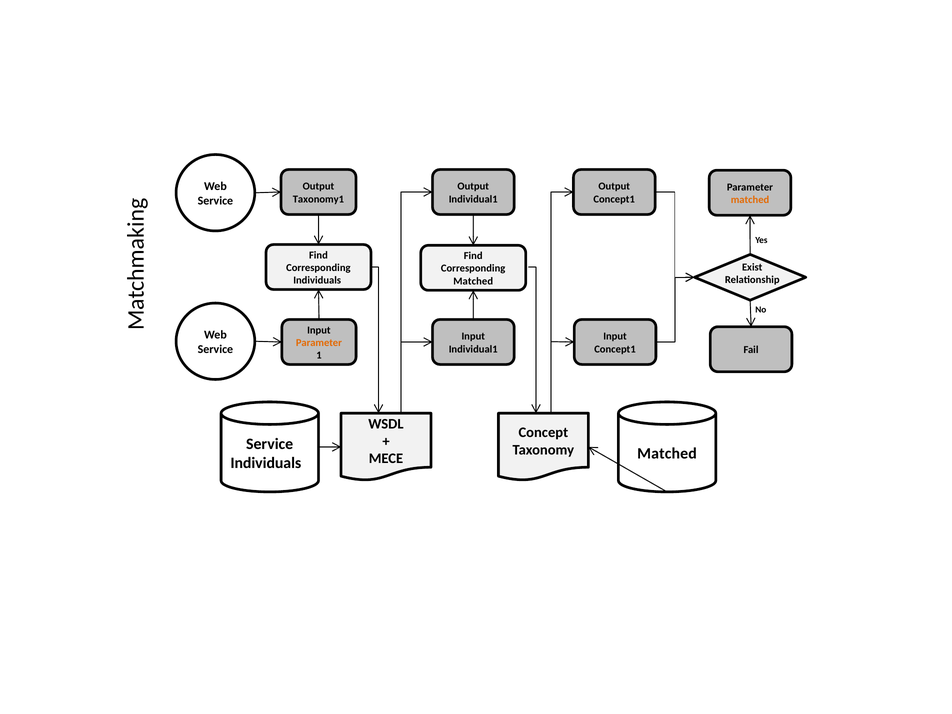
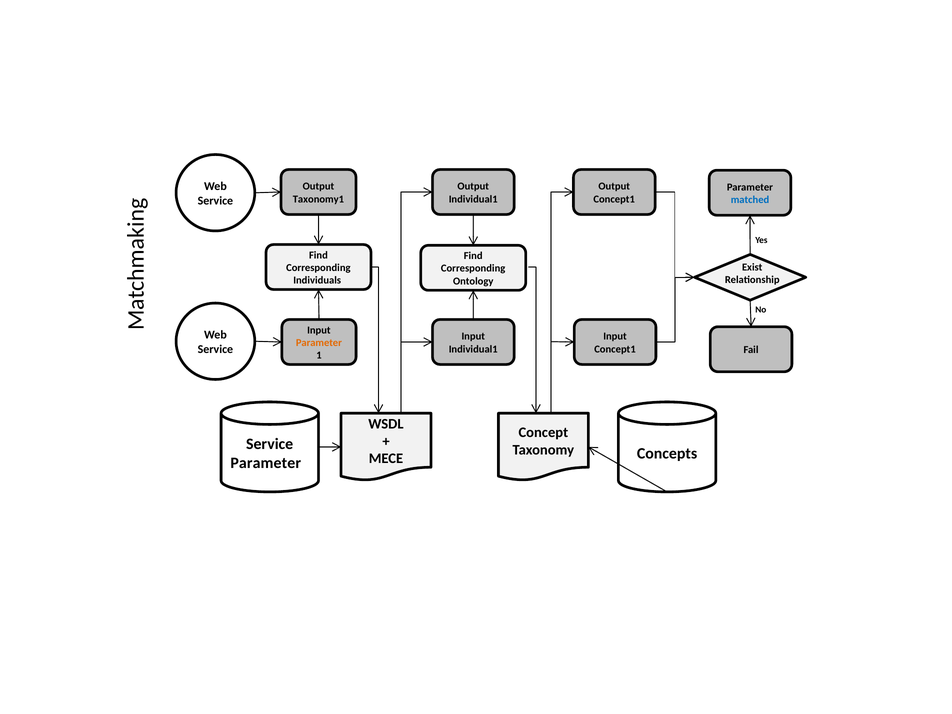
matched colour: orange -> blue (750, 200)
Matched: Matched -> Ontology (473, 281)
Matched: Matched -> Concepts (667, 454)
Individuals: Individuals -> Parameter (266, 463)
